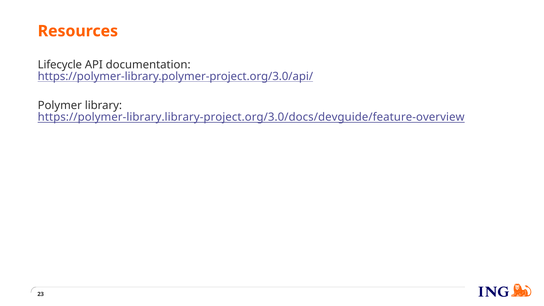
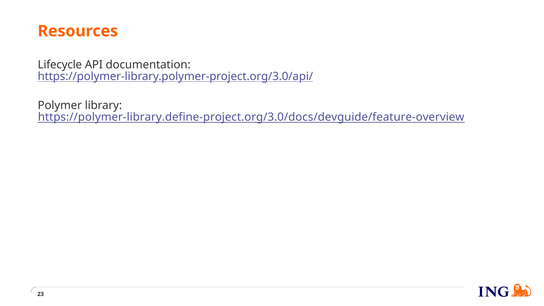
https://polymer-library.library-project.org/3.0/docs/devguide/feature-overview: https://polymer-library.library-project.org/3.0/docs/devguide/feature-overview -> https://polymer-library.define-project.org/3.0/docs/devguide/feature-overview (251, 117)
